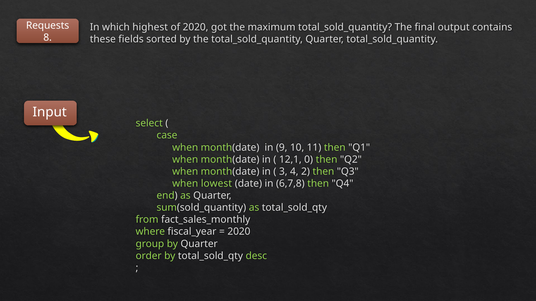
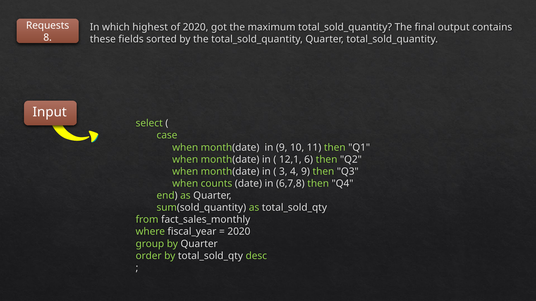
0: 0 -> 6 (309, 160)
4 2: 2 -> 9 (305, 172)
lowest: lowest -> counts (216, 184)
